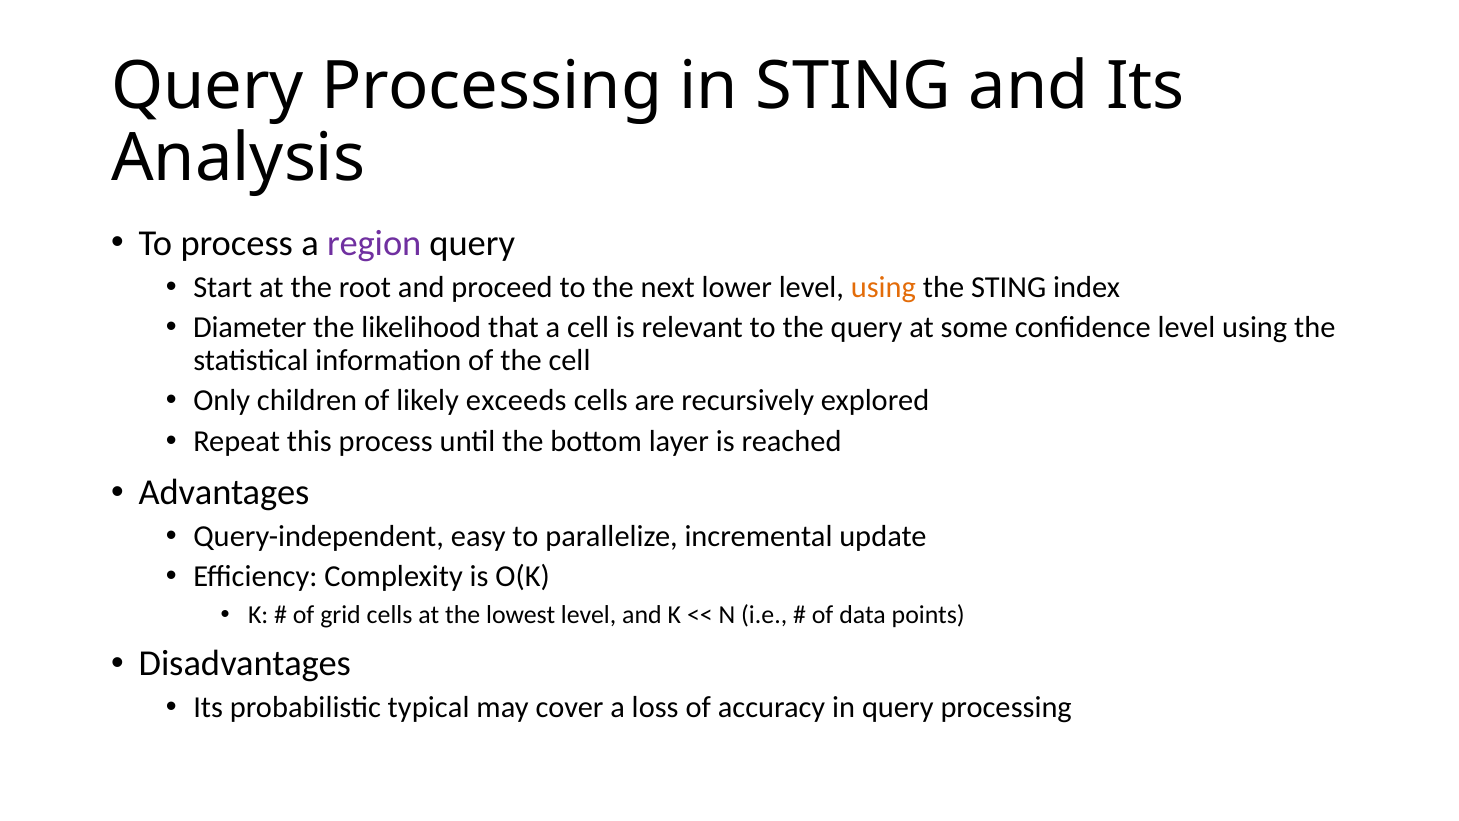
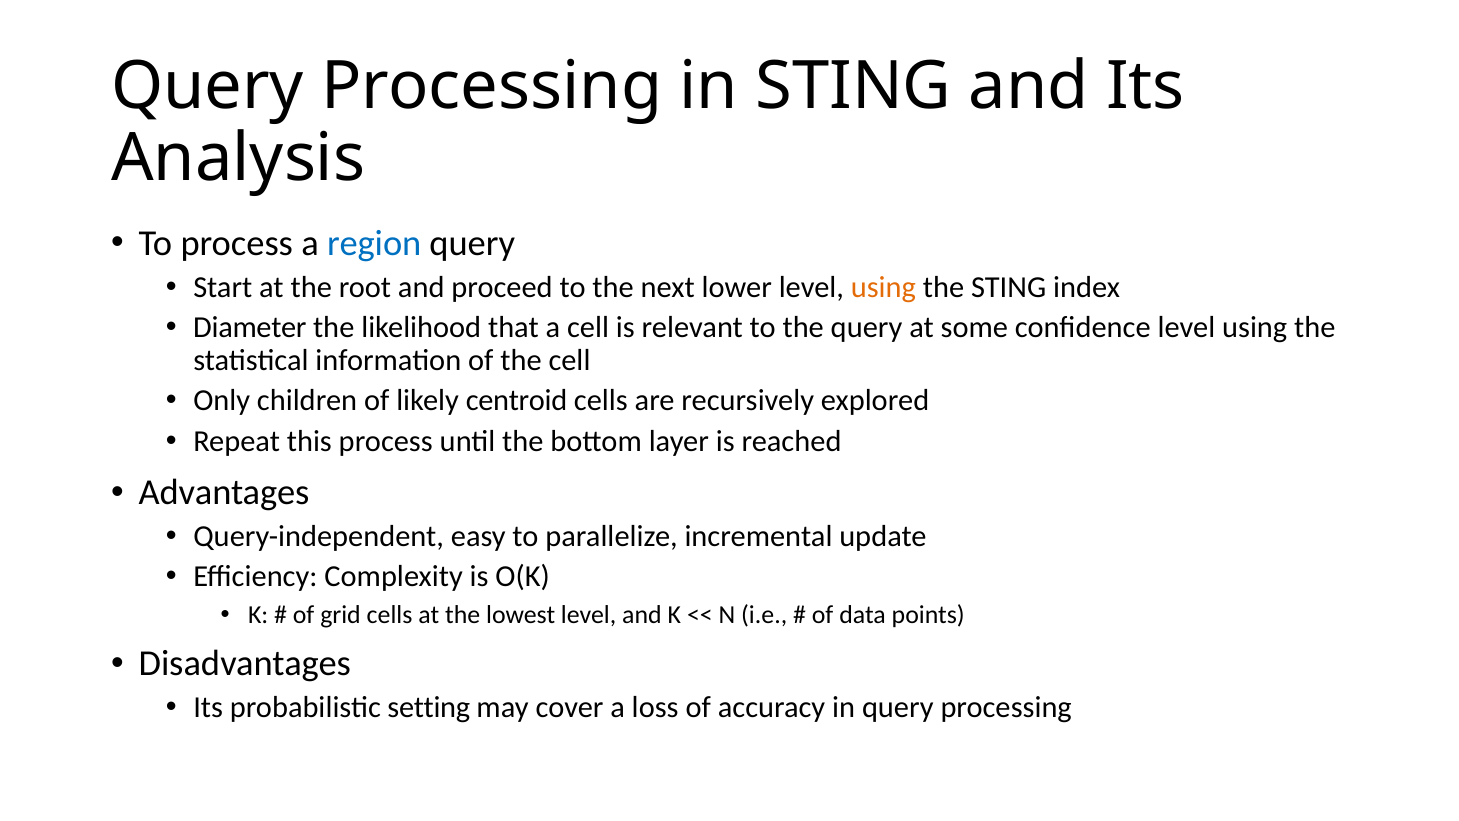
region colour: purple -> blue (374, 243)
exceeds: exceeds -> centroid (517, 401)
typical: typical -> setting (429, 707)
